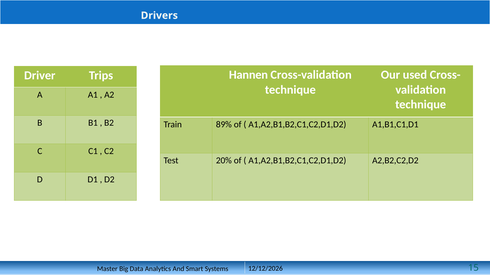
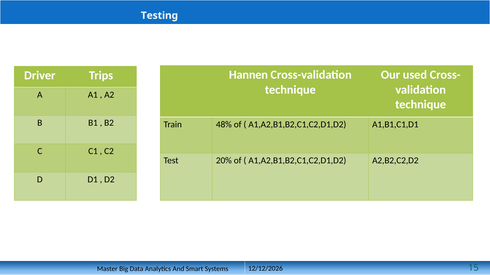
Drivers: Drivers -> Testing (159, 16)
89%: 89% -> 48% (224, 125)
